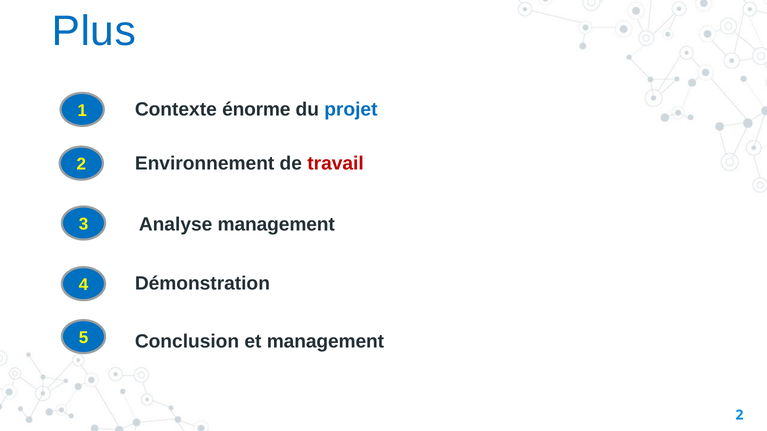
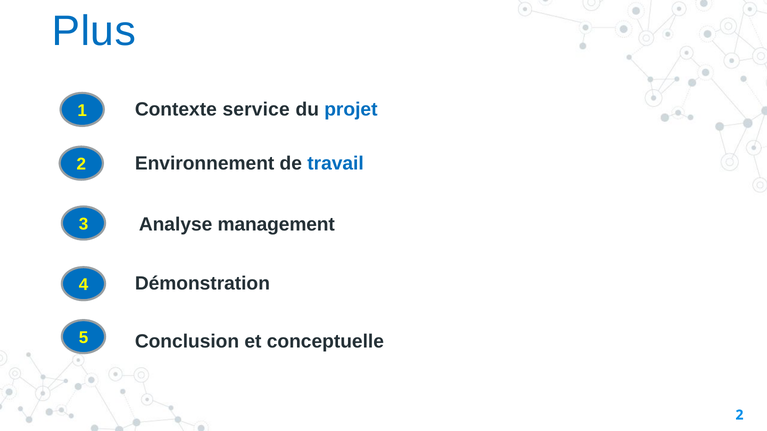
énorme: énorme -> service (256, 110)
travail colour: red -> blue (336, 164)
et management: management -> conceptuelle (325, 342)
